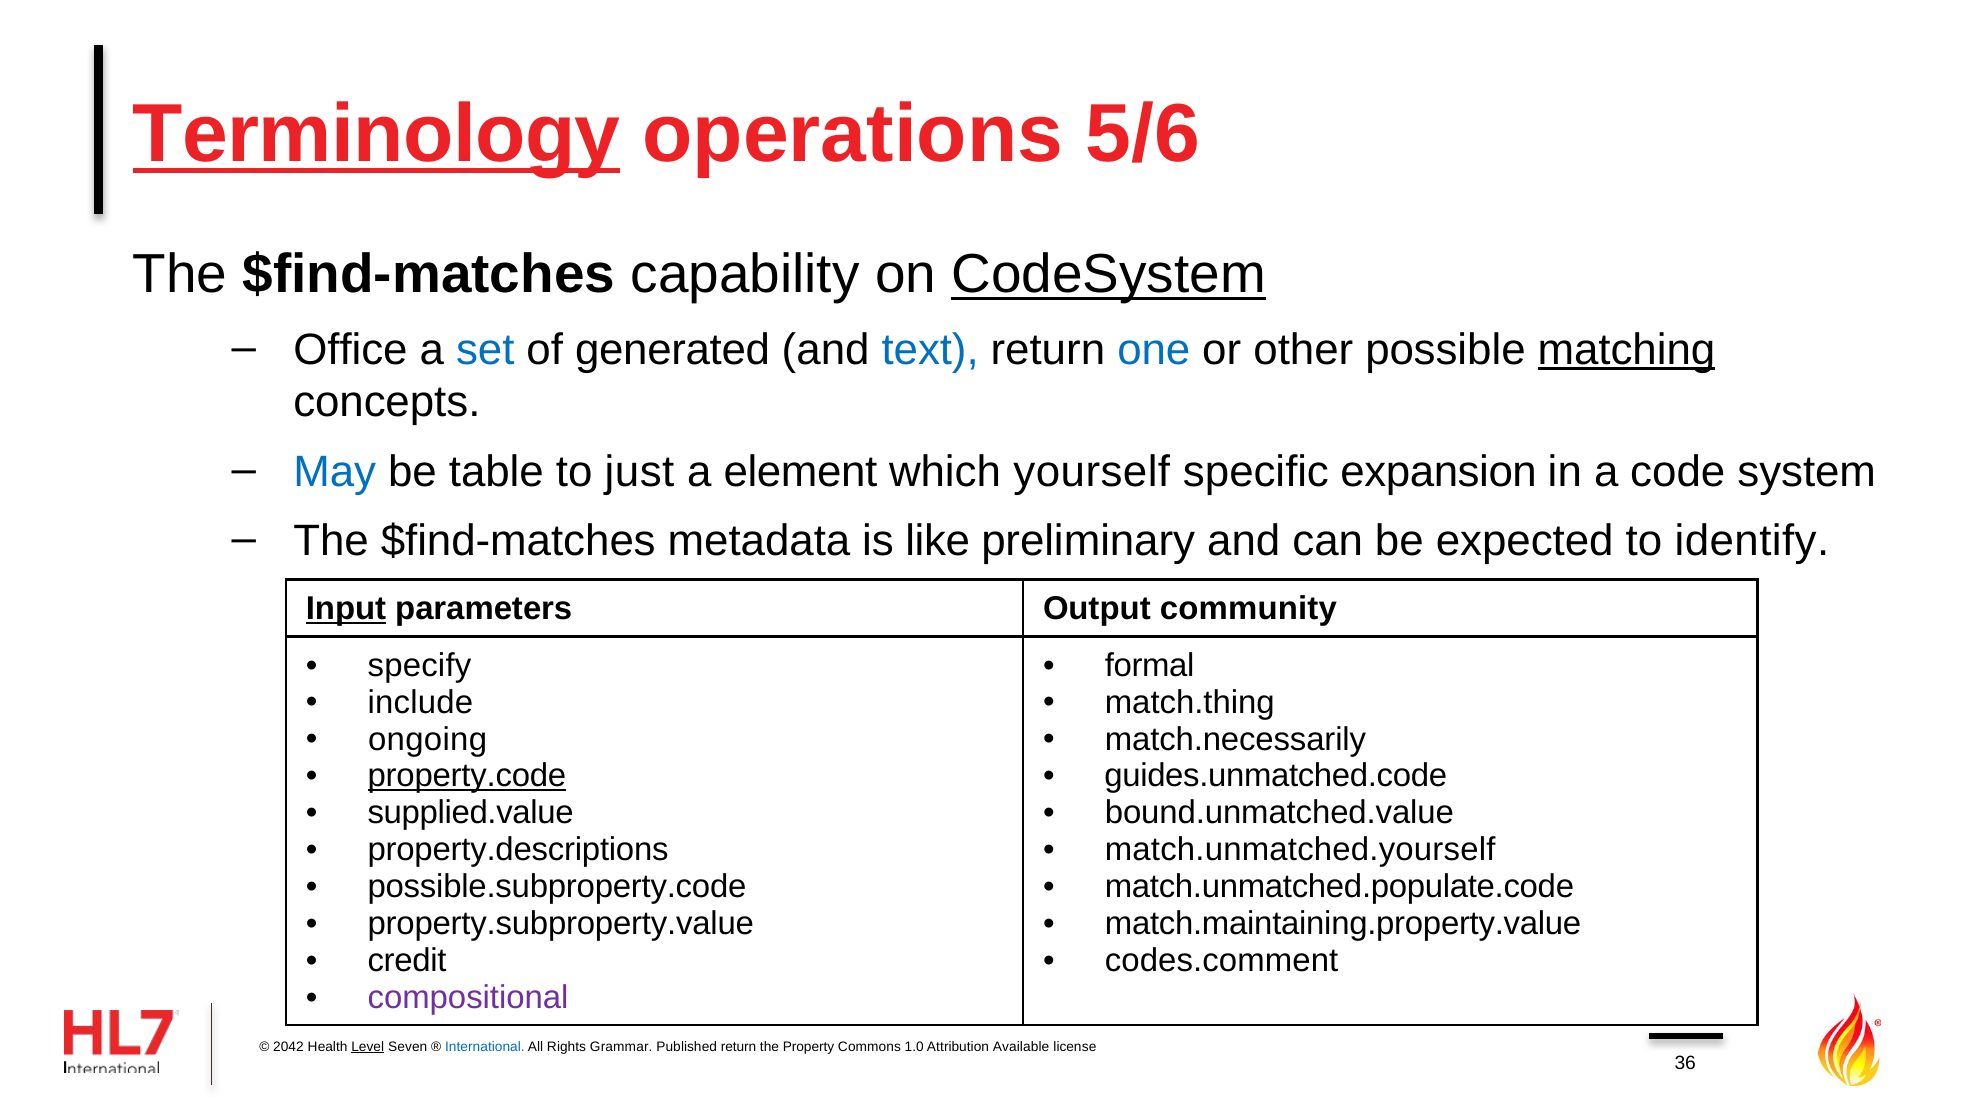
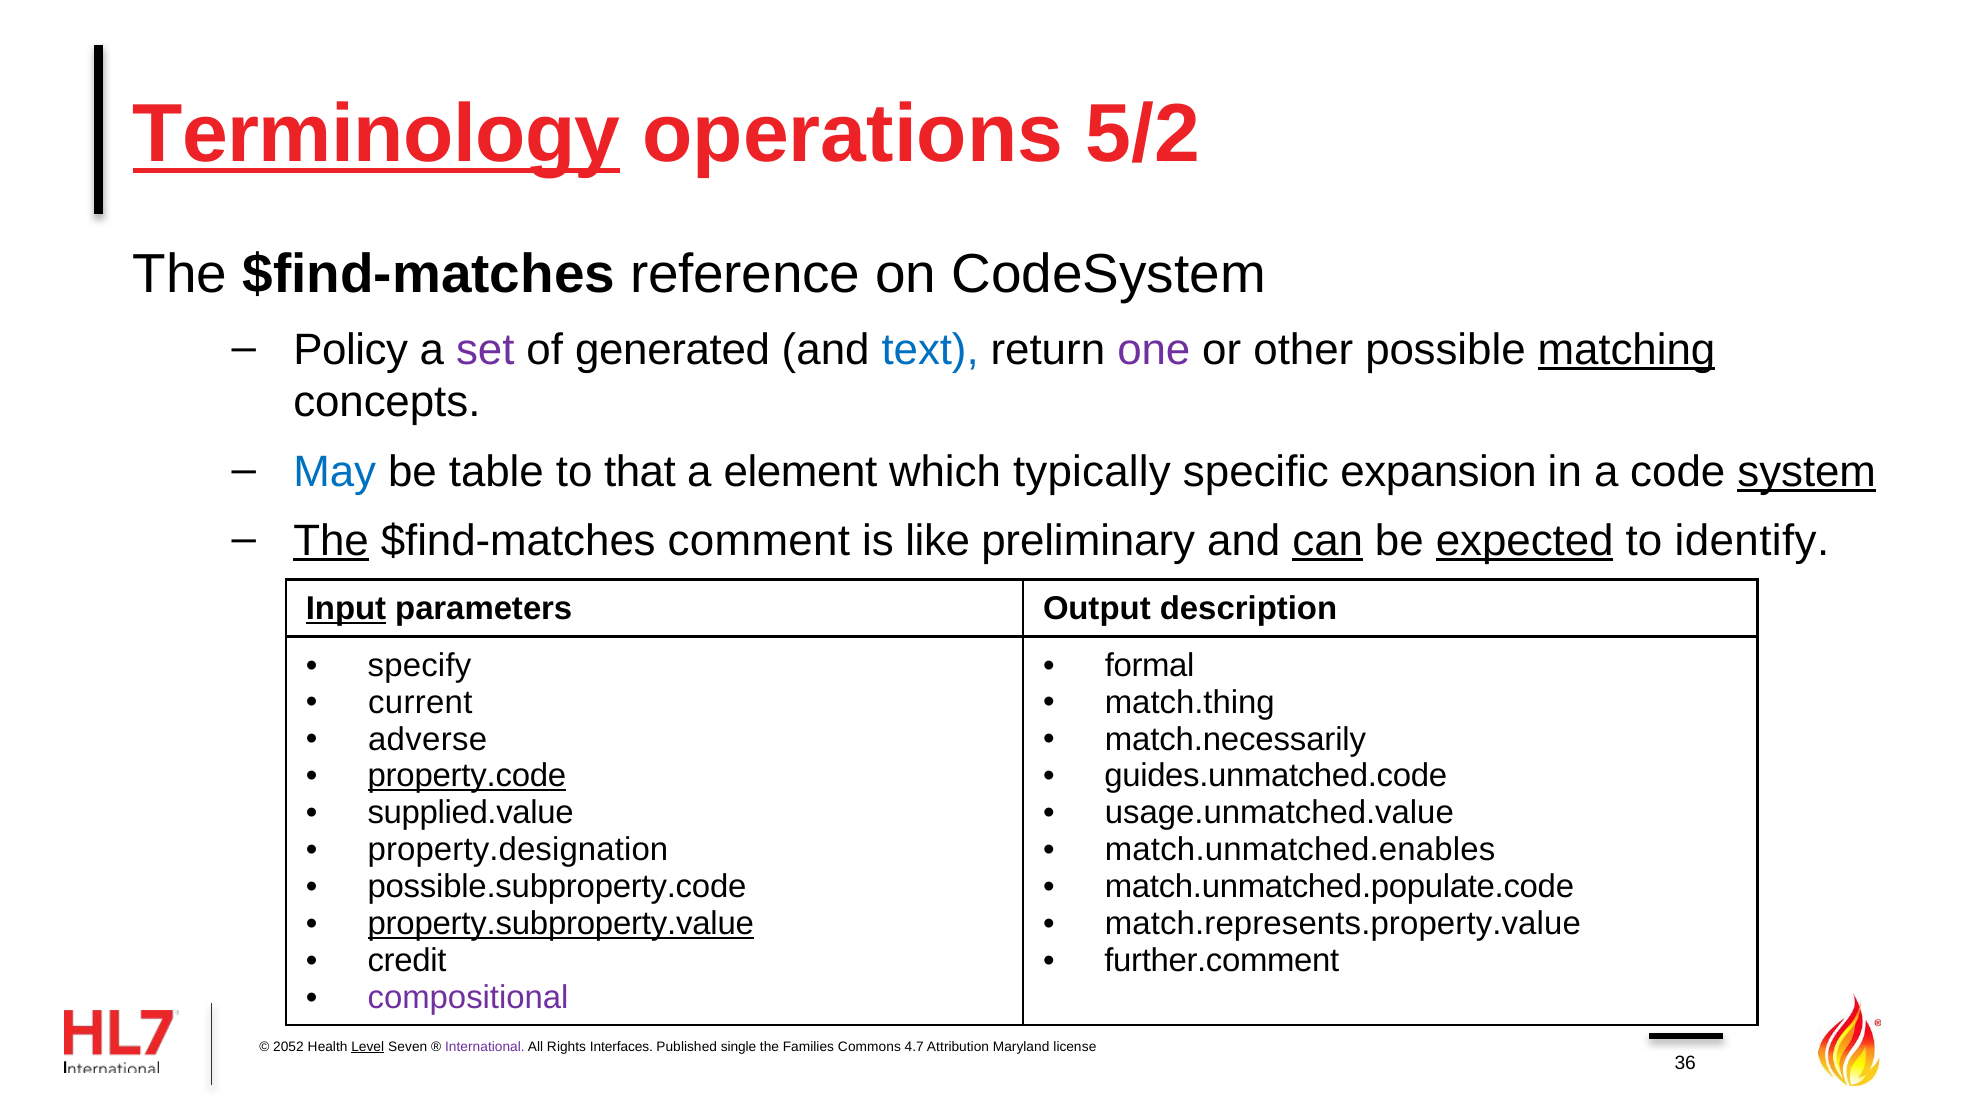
5/6: 5/6 -> 5/2 (1143, 135)
capability: capability -> reference (745, 275)
CodeSystem underline: present -> none (1109, 275)
Office: Office -> Policy (351, 350)
set colour: blue -> purple (485, 350)
one colour: blue -> purple (1154, 350)
just: just -> that (640, 471)
yourself: yourself -> typically (1092, 471)
system underline: none -> present (1807, 471)
The underline: none -> present (331, 541)
metadata: metadata -> comment (759, 541)
can underline: none -> present (1328, 541)
expected underline: none -> present (1525, 541)
community: community -> description (1248, 608)
include: include -> current (420, 702)
ongoing: ongoing -> adverse (428, 739)
bound.unmatched.value: bound.unmatched.value -> usage.unmatched.value (1279, 813)
property.descriptions: property.descriptions -> property.designation (518, 849)
match.unmatched.yourself: match.unmatched.yourself -> match.unmatched.enables (1300, 849)
property.subproperty.value underline: none -> present (561, 923)
match.maintaining.property.value: match.maintaining.property.value -> match.represents.property.value (1343, 923)
codes.comment: codes.comment -> further.comment (1222, 960)
2042: 2042 -> 2052 (288, 1046)
International colour: blue -> purple (485, 1046)
Grammar: Grammar -> Interfaces (621, 1046)
Published return: return -> single (739, 1046)
Property: Property -> Families (808, 1046)
1.0: 1.0 -> 4.7 (914, 1046)
Available: Available -> Maryland (1021, 1046)
